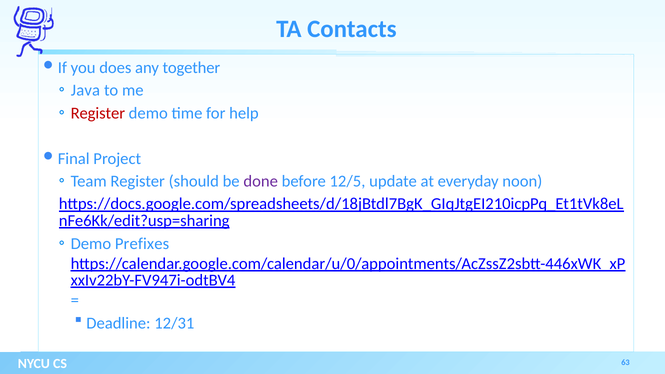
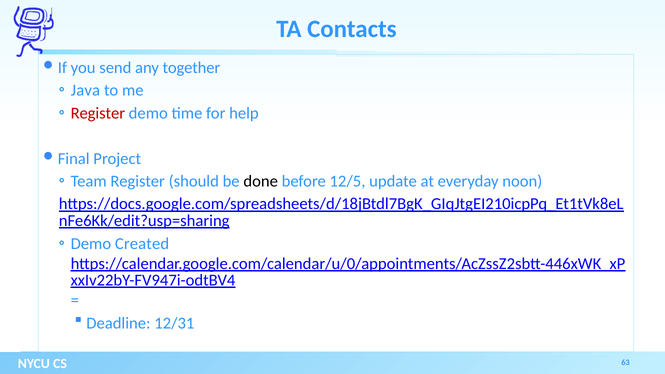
does: does -> send (115, 68)
done colour: purple -> black (261, 181)
Prefixes: Prefixes -> Created (142, 244)
